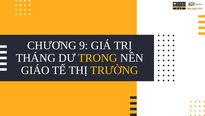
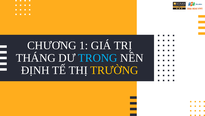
9: 9 -> 1 (84, 45)
TRONG colour: yellow -> light blue (98, 58)
GIÁO: GIÁO -> ĐỊNH (35, 70)
